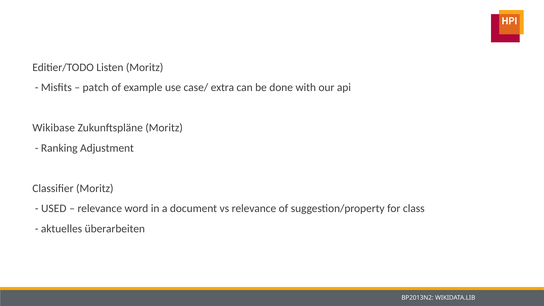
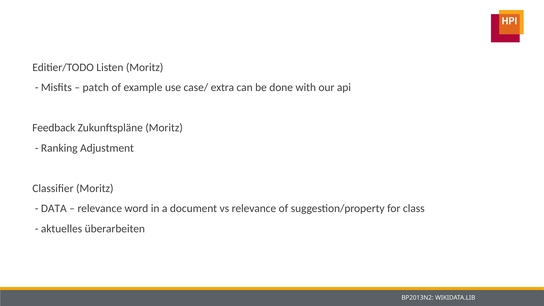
Wikibase: Wikibase -> Feedback (54, 128)
USED: USED -> DATA (54, 209)
